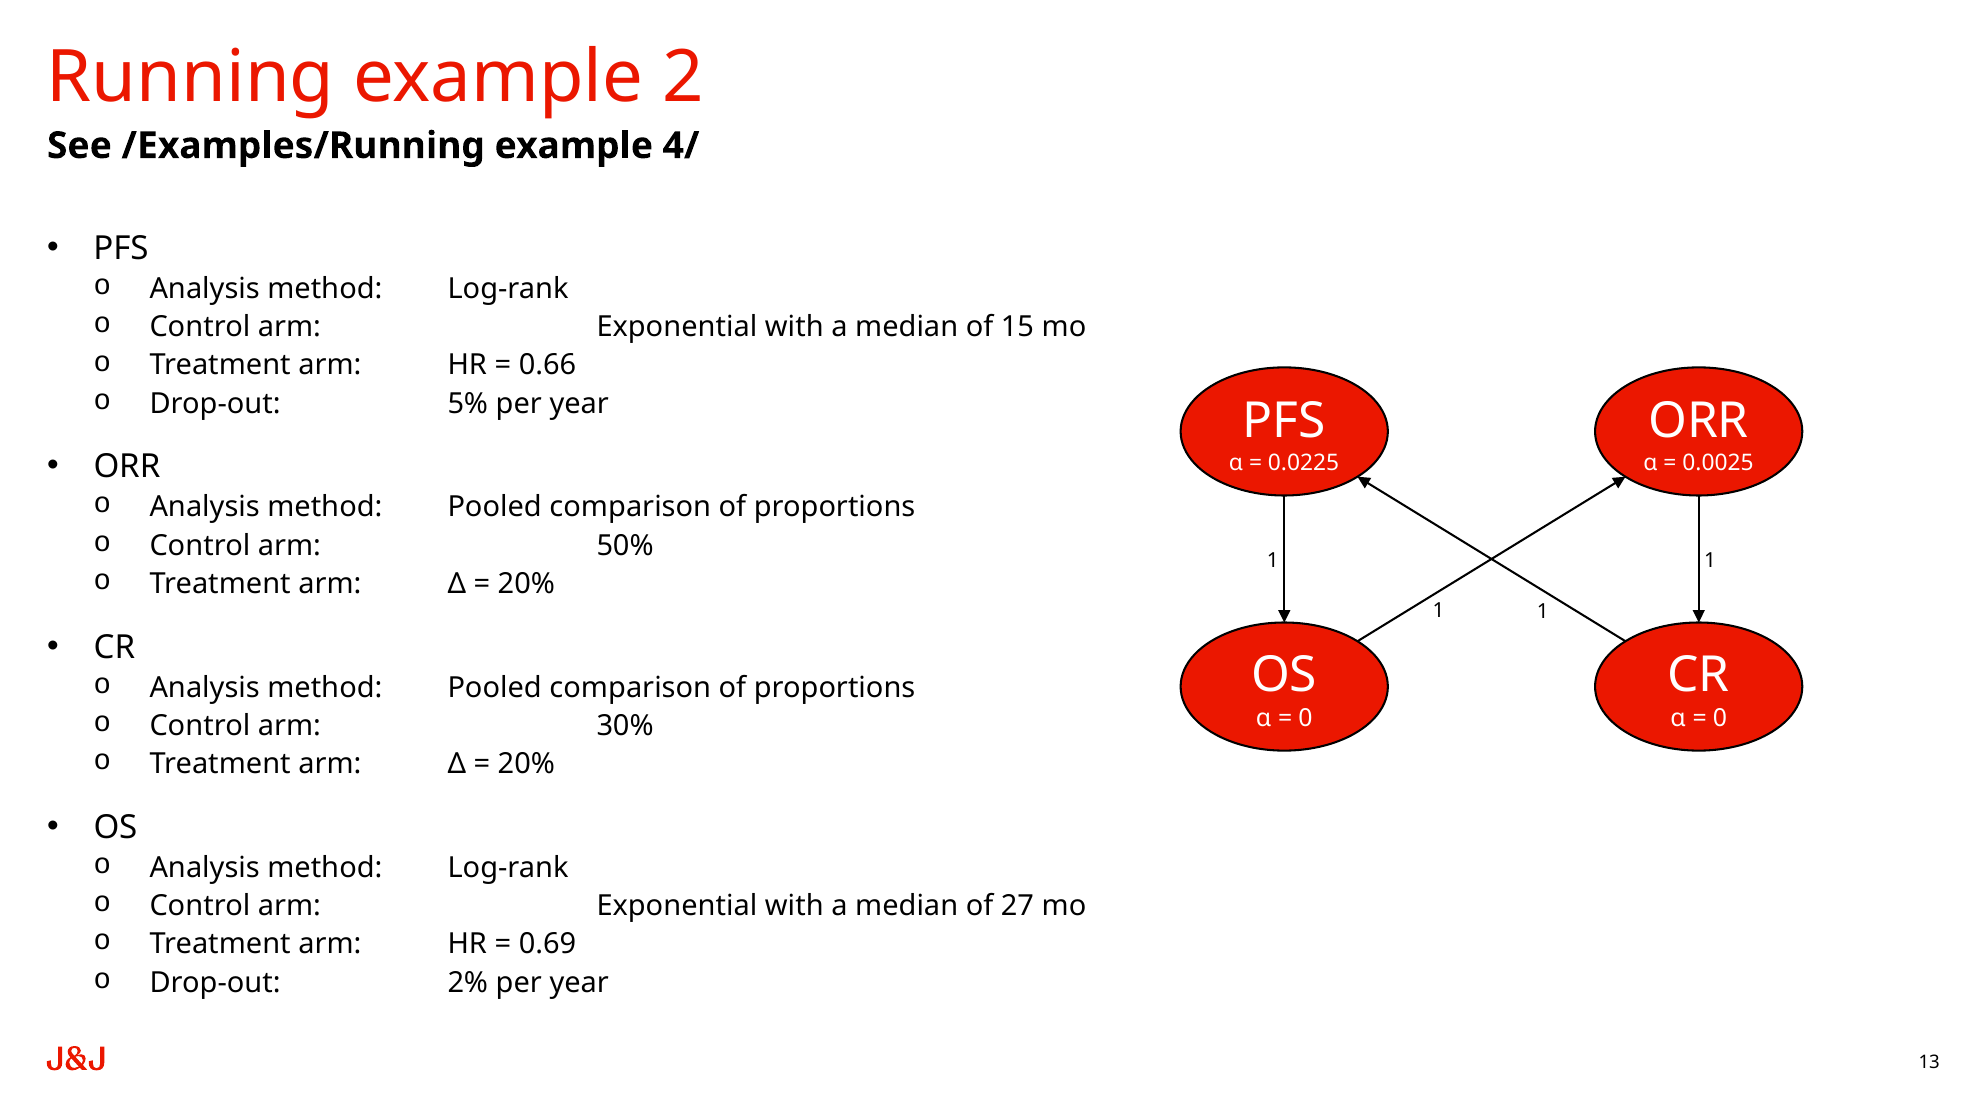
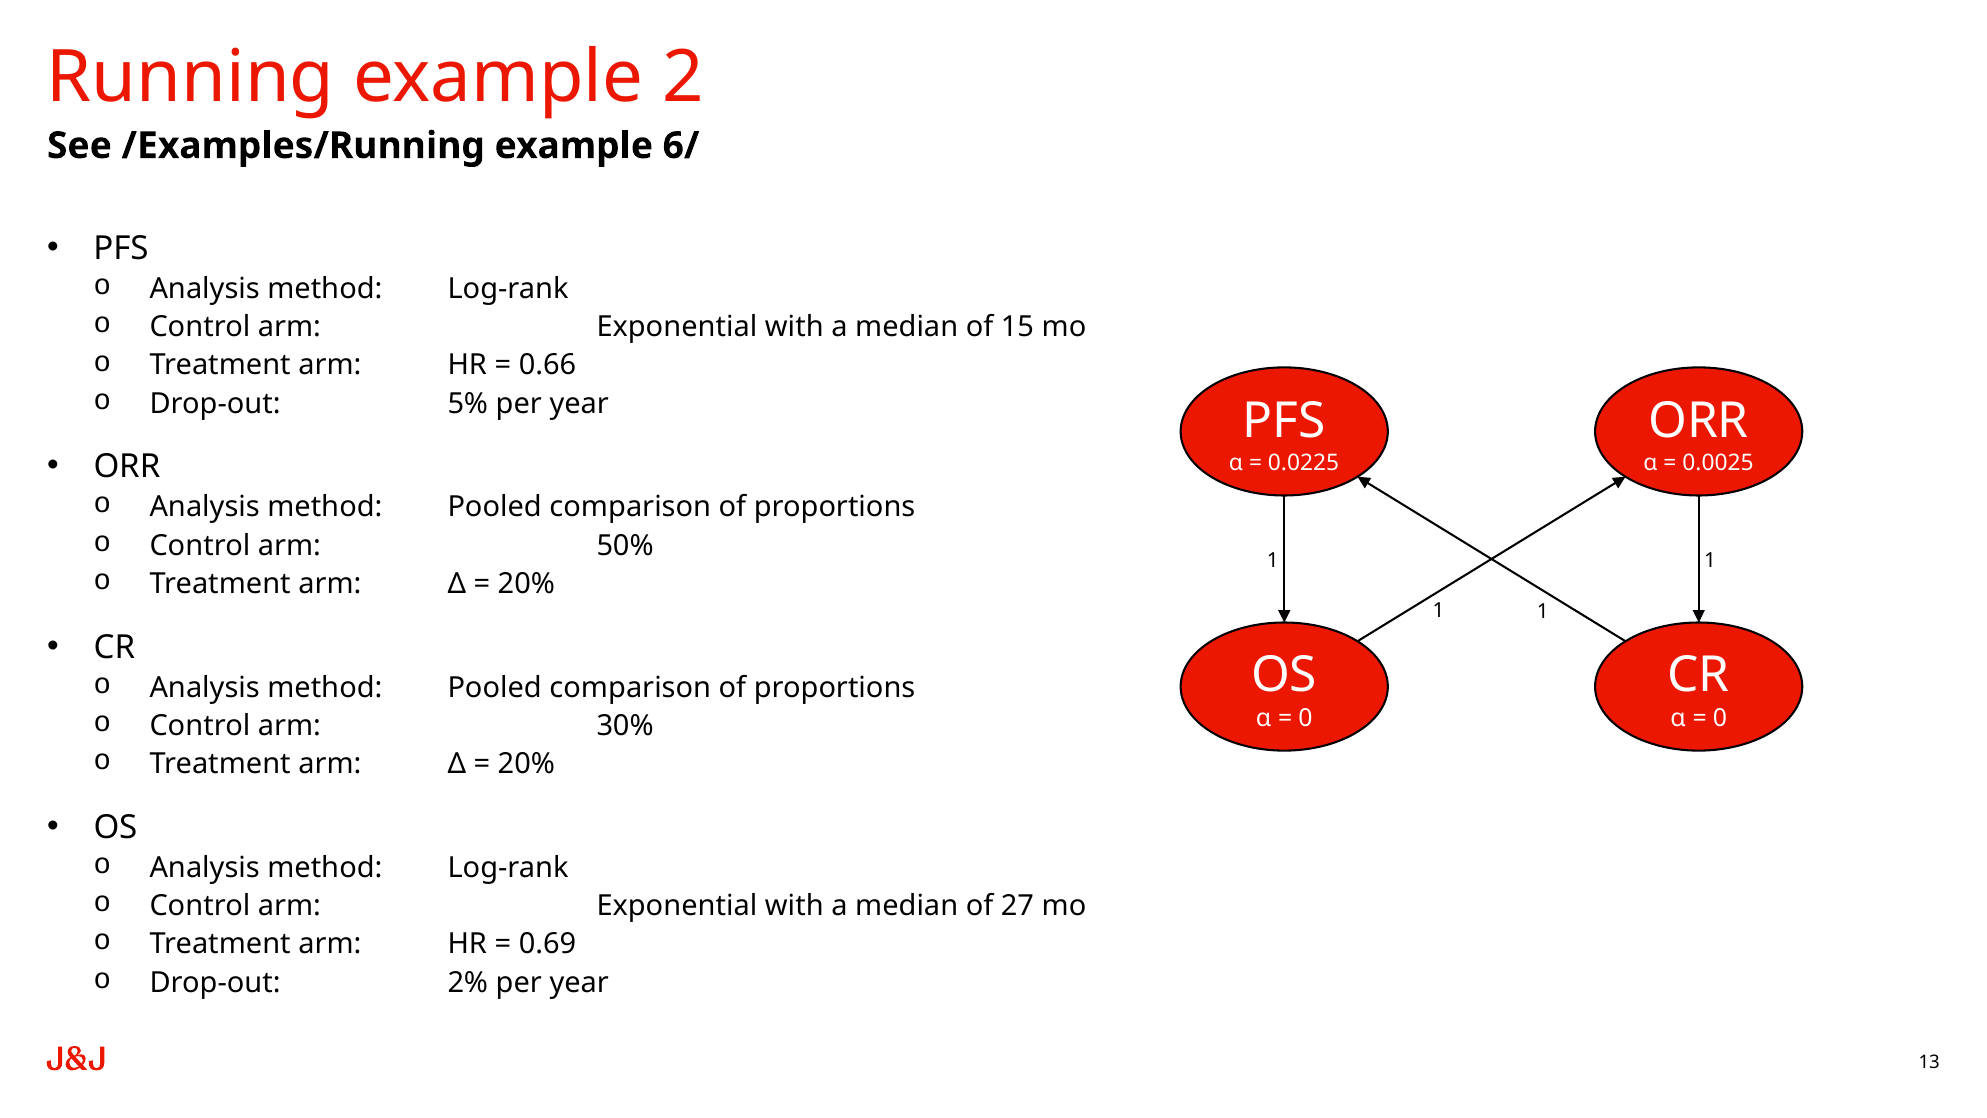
4/: 4/ -> 6/ (681, 146)
